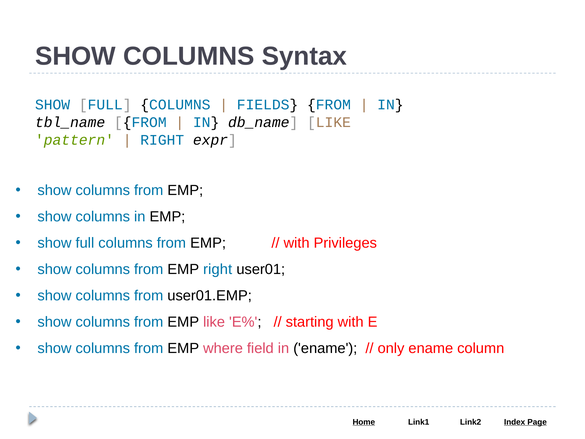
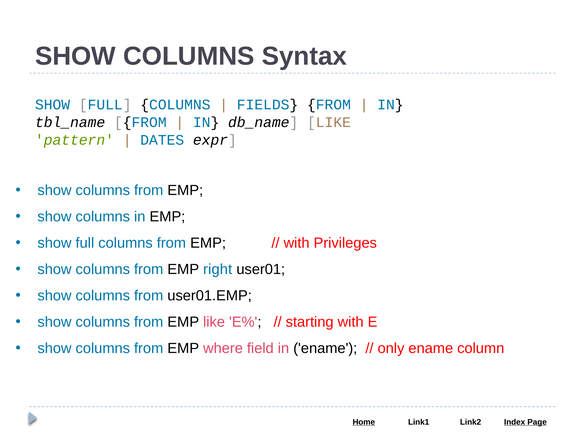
RIGHT: RIGHT -> DATES (162, 140)
